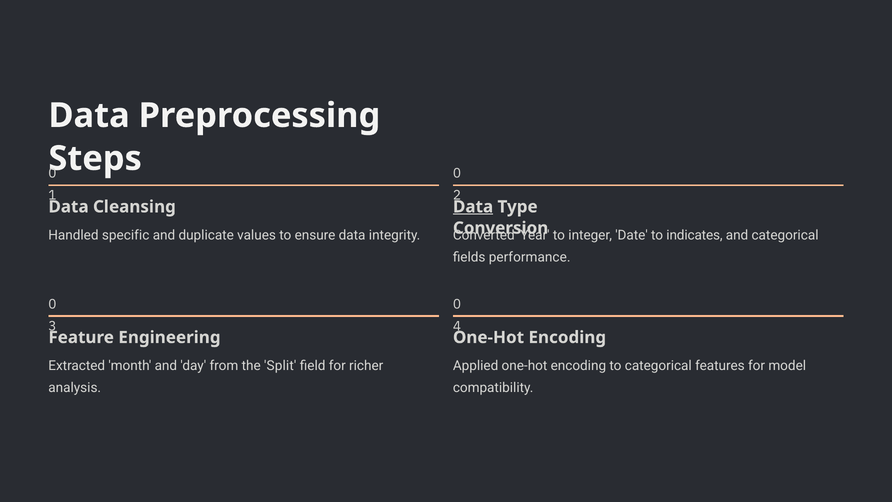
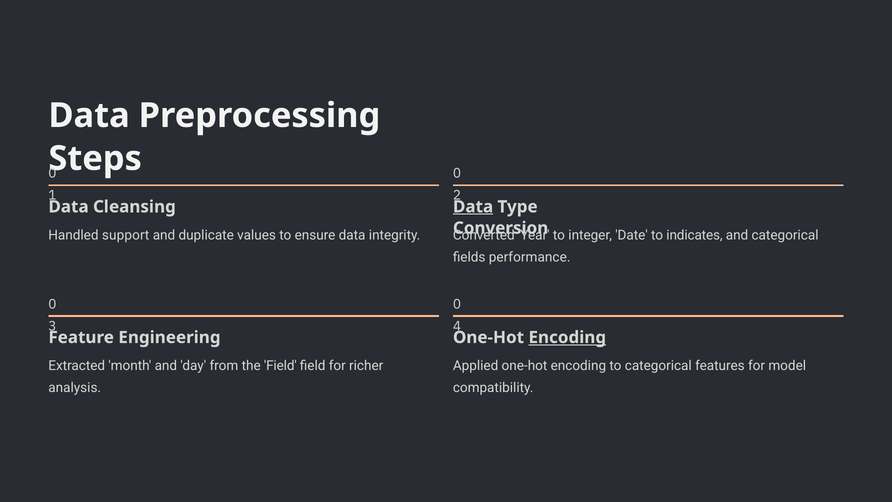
specific: specific -> support (126, 235)
Encoding underline: none -> present (567, 337)
the Split: Split -> Field (280, 366)
